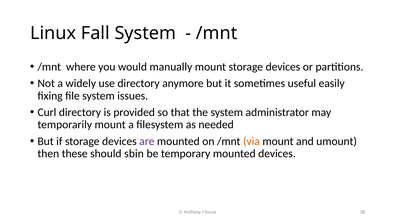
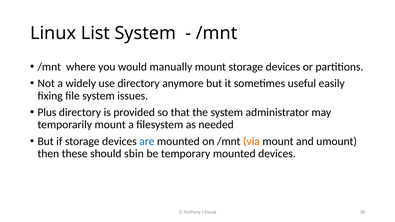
Fall: Fall -> List (95, 33)
Curl: Curl -> Plus (47, 112)
are colour: purple -> blue (147, 141)
